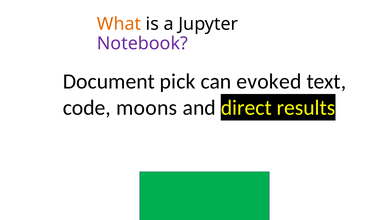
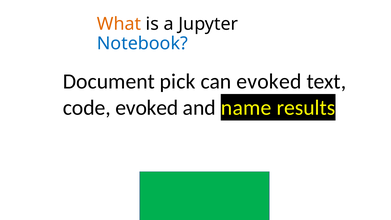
Notebook colour: purple -> blue (142, 43)
code moons: moons -> evoked (147, 108)
direct: direct -> name (246, 108)
